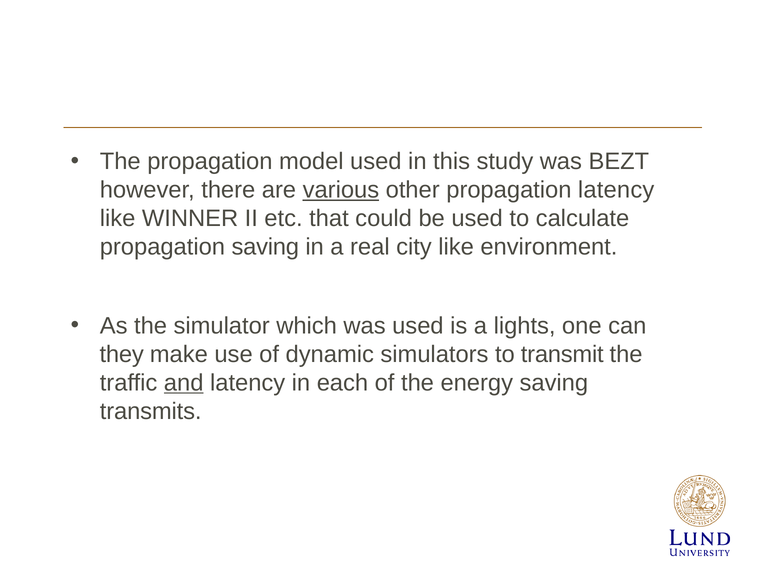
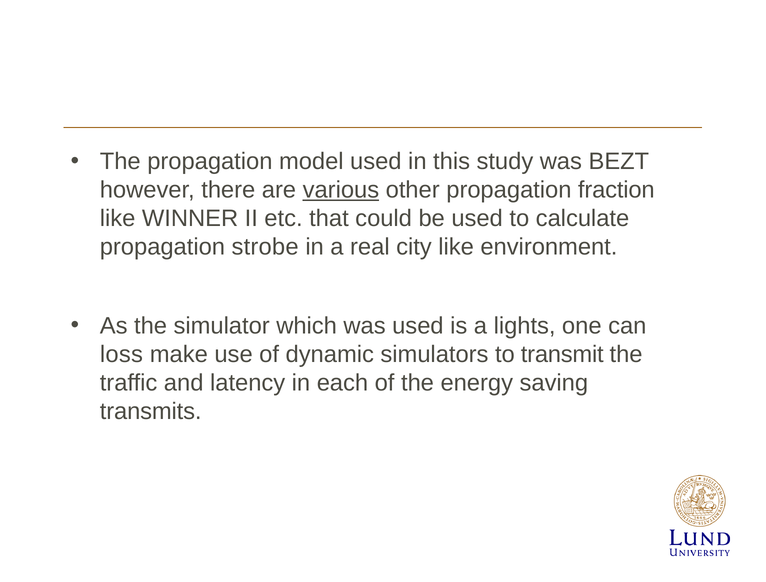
propagation latency: latency -> fraction (616, 190)
propagation saving: saving -> strobe (265, 247)
they: they -> loss (121, 354)
and underline: present -> none (184, 383)
